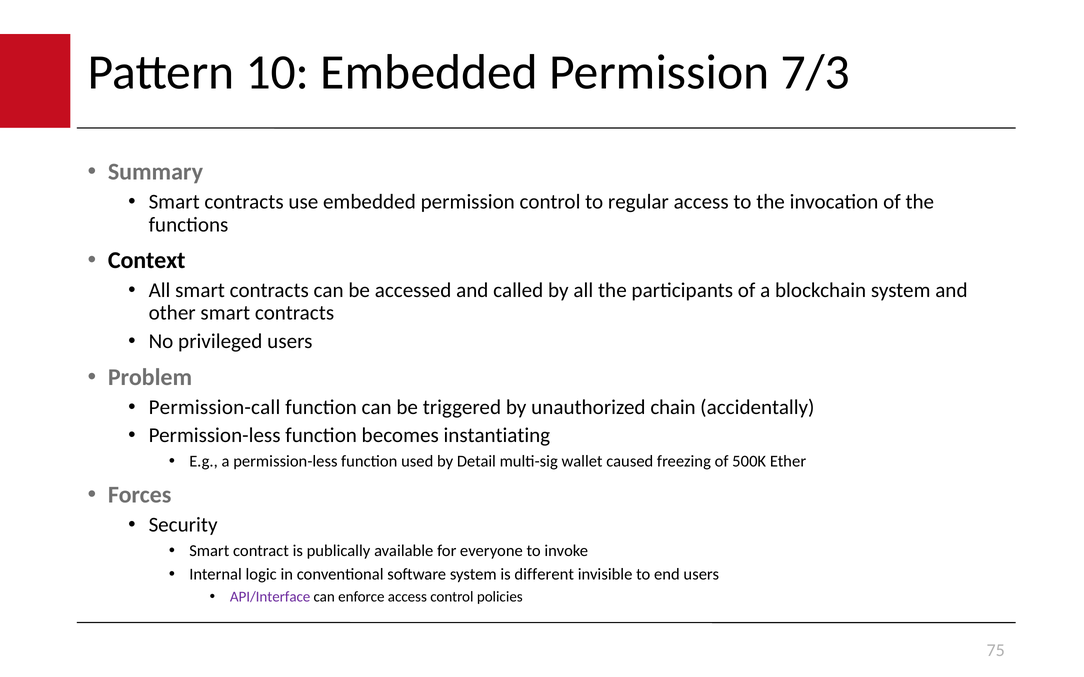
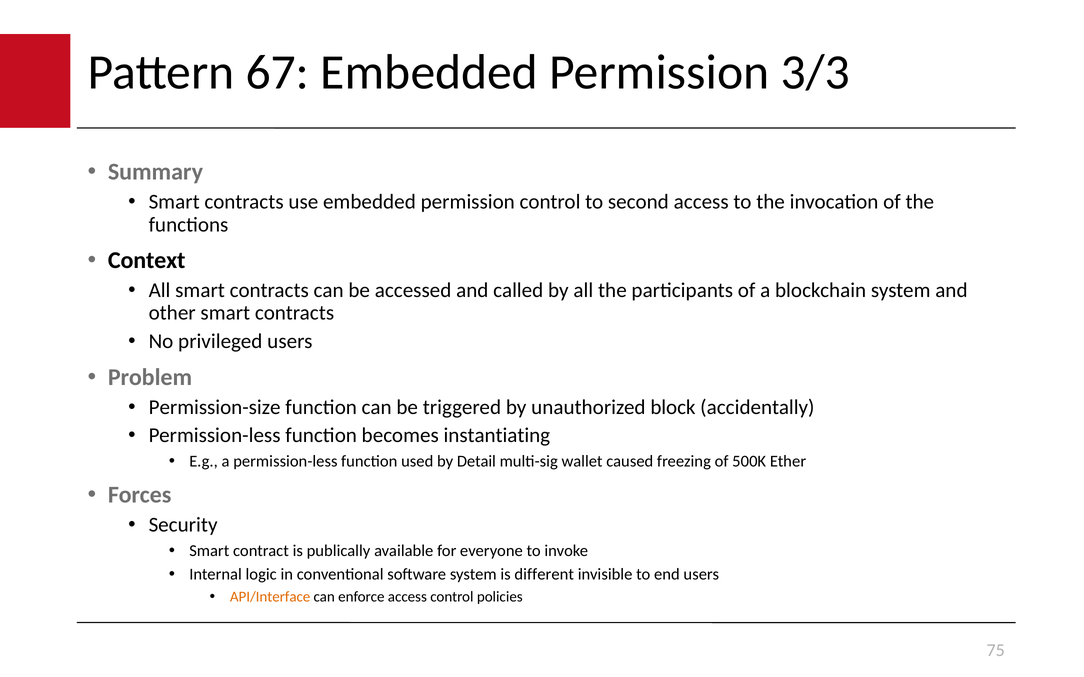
10: 10 -> 67 (277, 72)
7/3: 7/3 -> 3/3 (815, 72)
regular: regular -> second (638, 202)
Permission-call: Permission-call -> Permission-size (215, 407)
chain: chain -> block (673, 407)
API/Interface colour: purple -> orange (270, 597)
